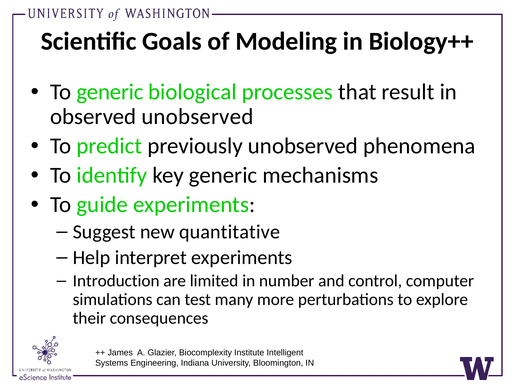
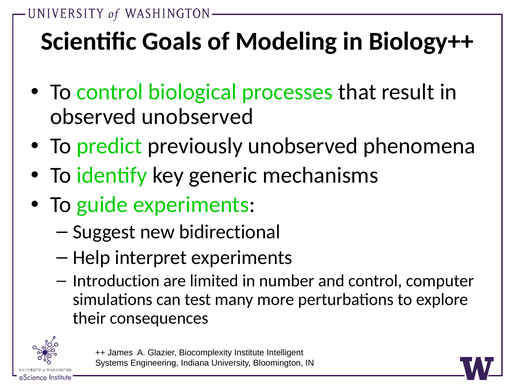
To generic: generic -> control (110, 92)
quantitative: quantitative -> bidirectional (230, 232)
